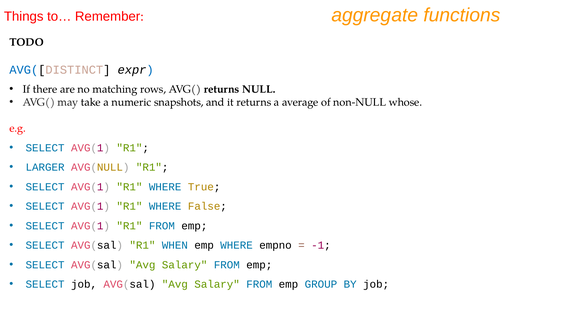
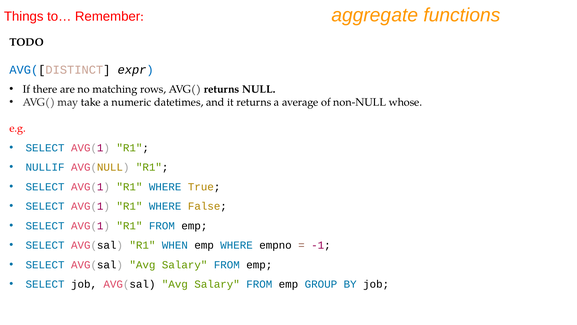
snapshots: snapshots -> datetimes (179, 102)
LARGER: LARGER -> NULLIF (45, 167)
